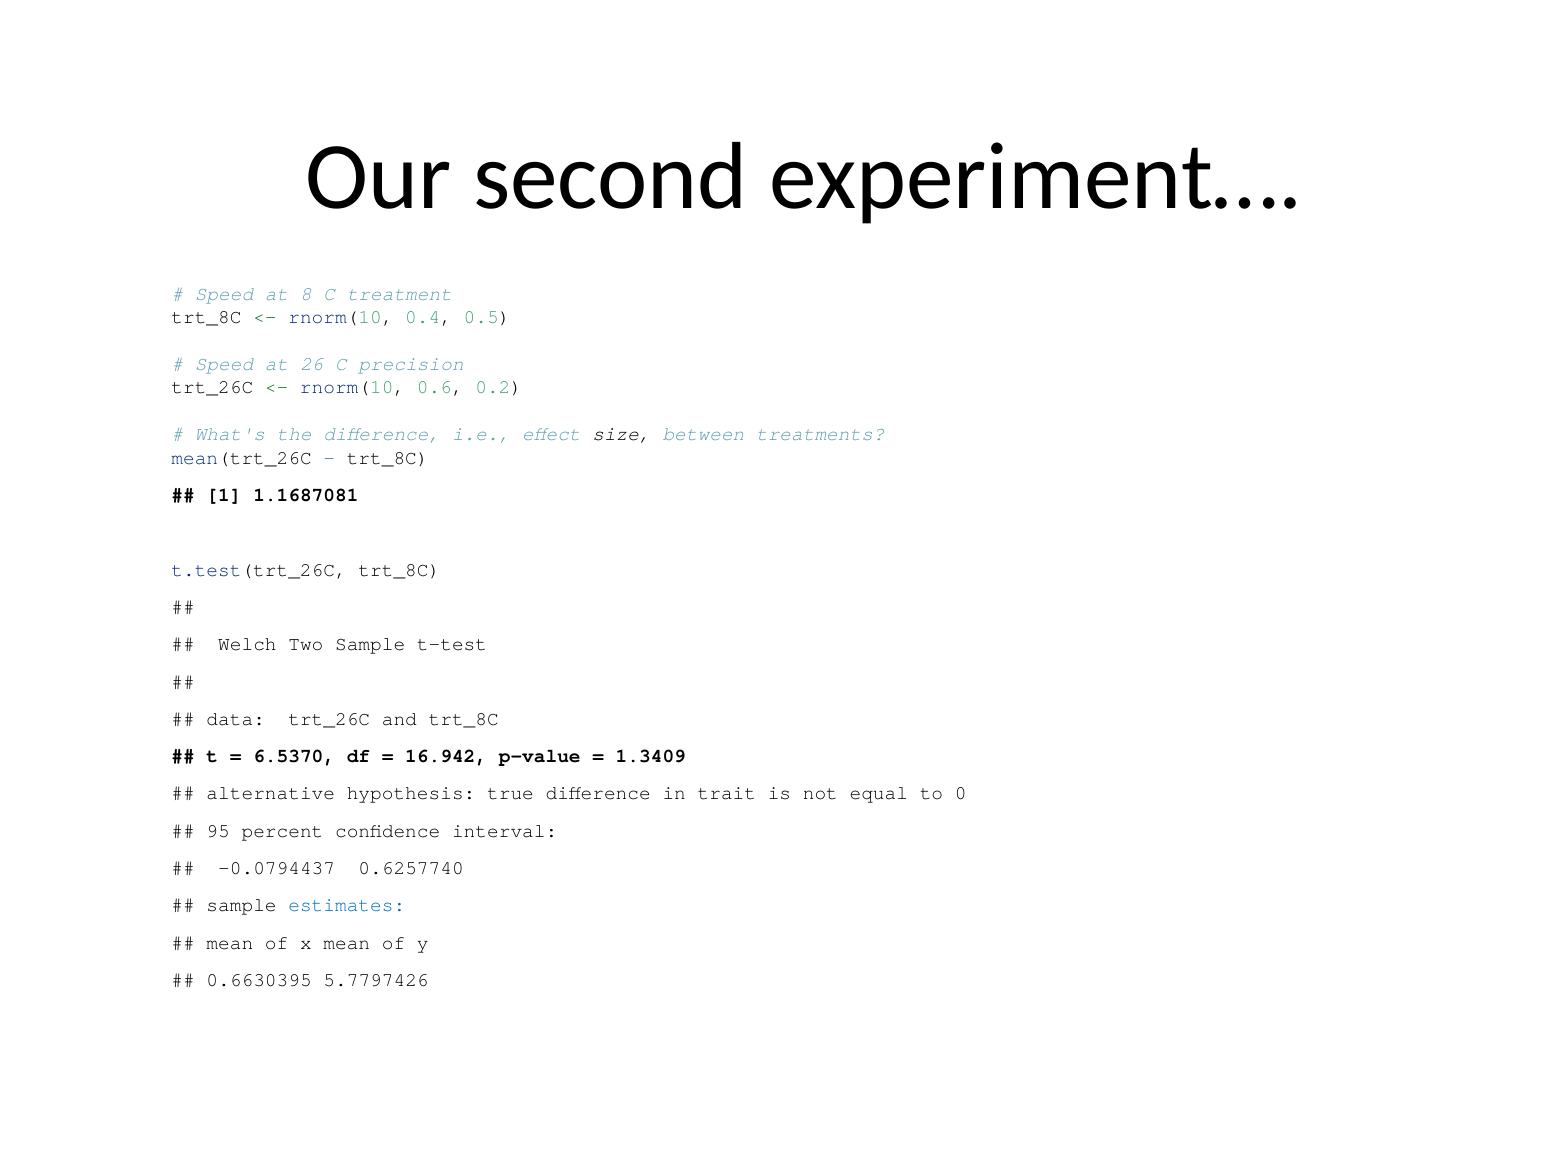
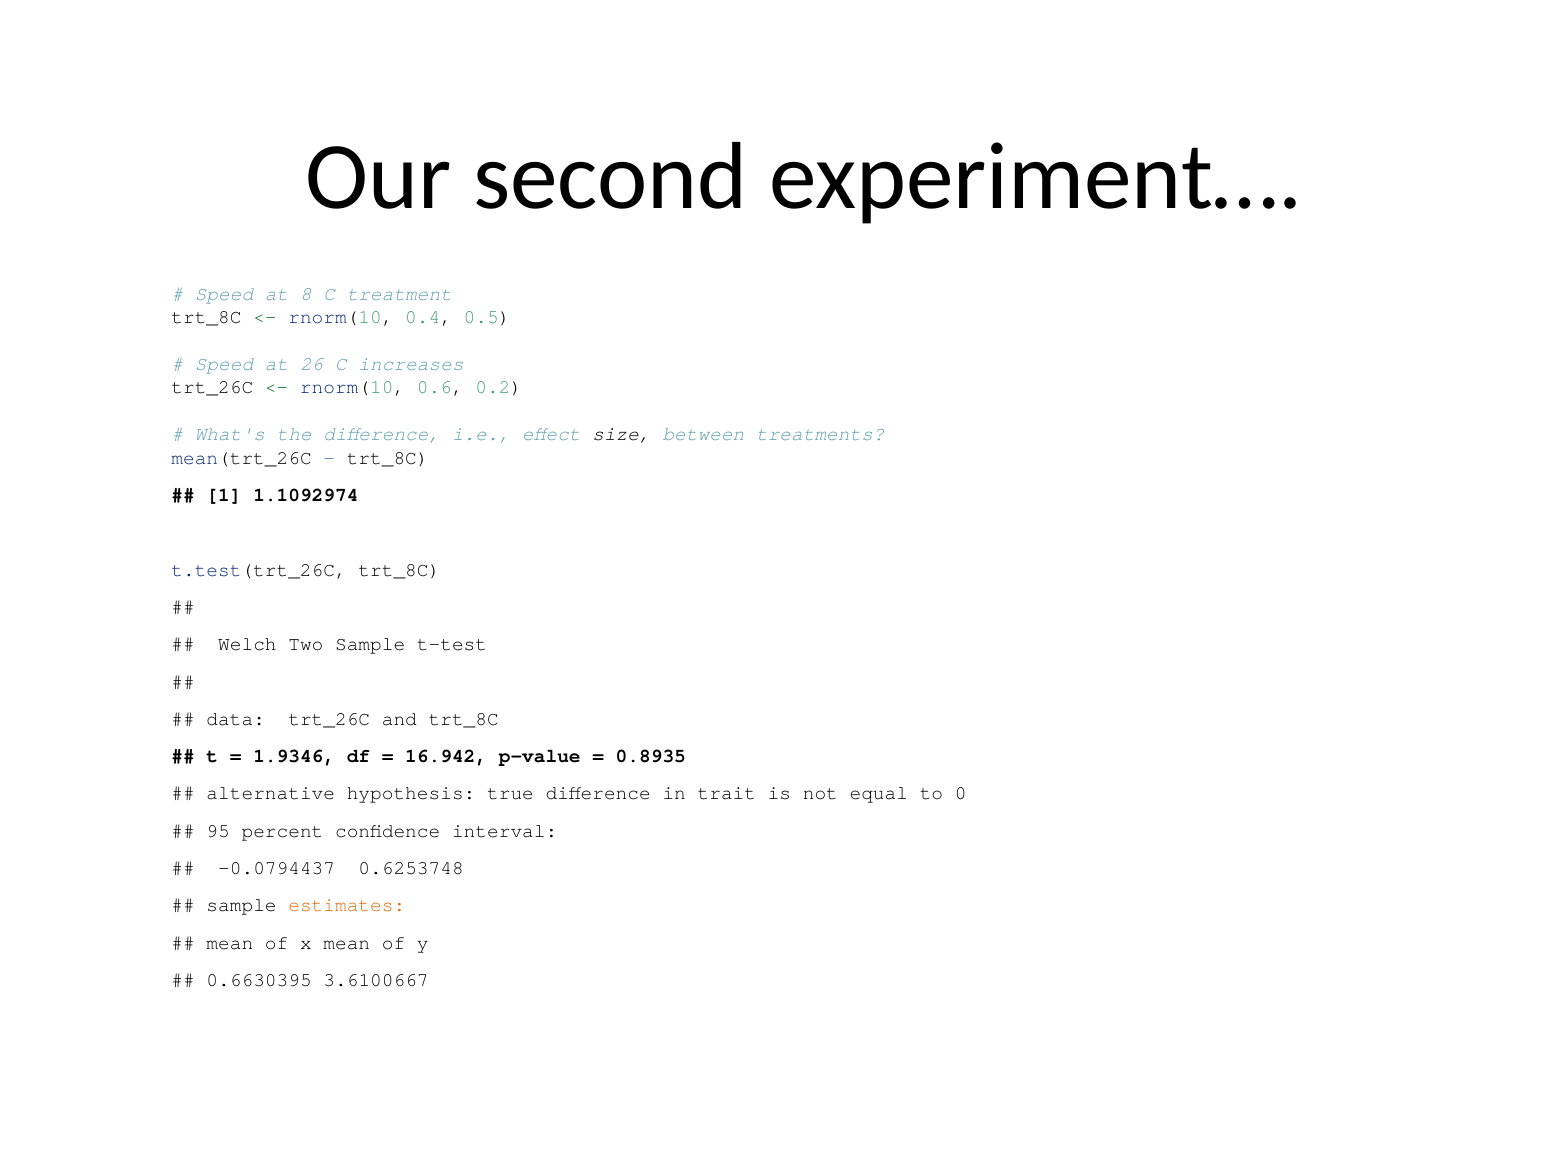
precision: precision -> increases (411, 364)
1.1687081: 1.1687081 -> 1.1092974 (306, 495)
6.5370: 6.5370 -> 1.9346 (294, 756)
1.3409: 1.3409 -> 0.8935 (651, 756)
0.6257740: 0.6257740 -> 0.6253748 (411, 868)
estimates colour: blue -> orange (347, 905)
5.7797426: 5.7797426 -> 3.6100667 (376, 980)
